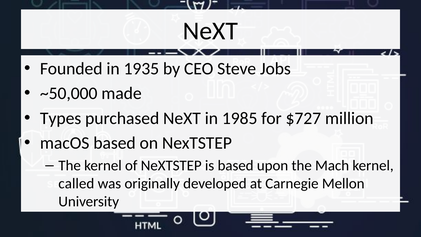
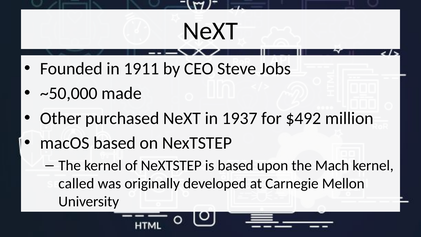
1935: 1935 -> 1911 (141, 69)
Types: Types -> Other (61, 118)
1985: 1985 -> 1937 (240, 118)
$727: $727 -> $492 (303, 118)
